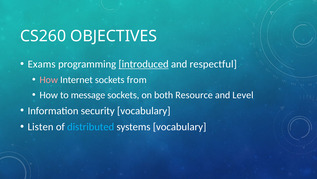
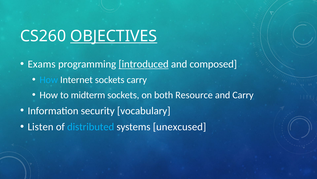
OBJECTIVES underline: none -> present (114, 36)
respectful: respectful -> composed (213, 64)
How colour: pink -> light blue (49, 80)
sockets from: from -> carry (137, 80)
message: message -> midterm (88, 95)
and Level: Level -> Carry (243, 95)
systems vocabulary: vocabulary -> unexcused (180, 126)
